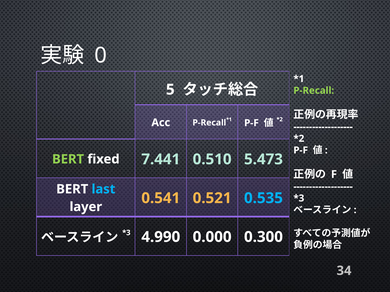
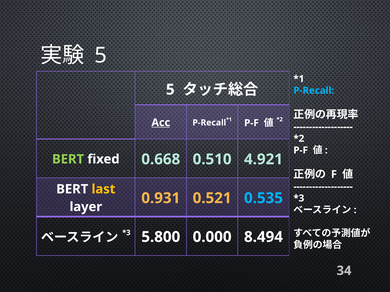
0: 0 -> 5 (101, 56)
P-Recall colour: light green -> light blue (314, 91)
Acc underline: none -> present (161, 123)
7.441: 7.441 -> 0.668 (161, 160)
5.473: 5.473 -> 4.921 (263, 160)
last colour: light blue -> yellow (103, 189)
0.541: 0.541 -> 0.931 (161, 198)
4.990: 4.990 -> 5.800 (161, 237)
0.300: 0.300 -> 8.494 (263, 237)
